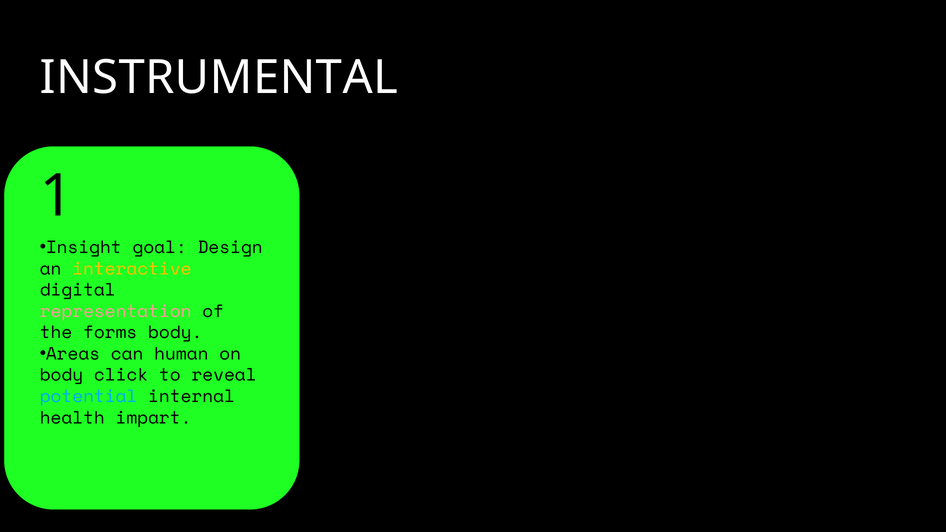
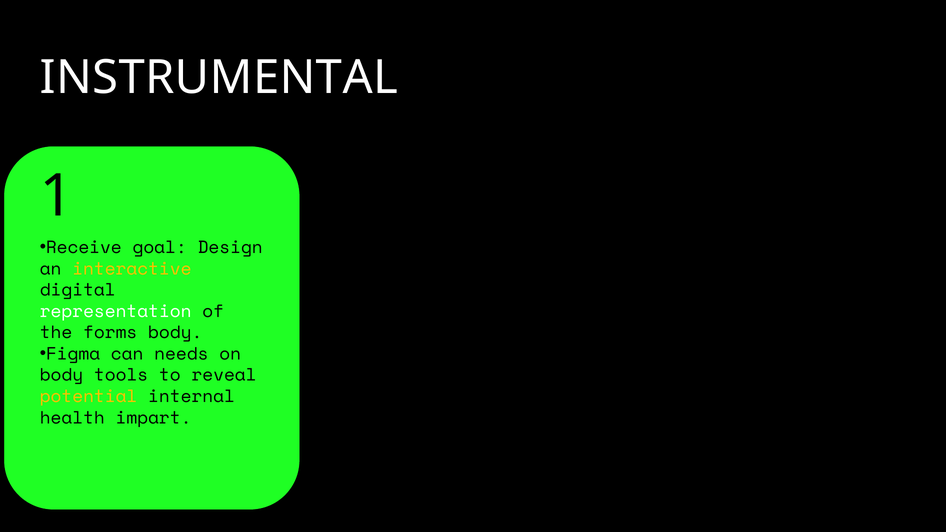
Insight: Insight -> Receive (84, 247)
representation colour: pink -> white (116, 311)
Areas: Areas -> Figma (73, 354)
human: human -> needs (181, 354)
click: click -> tools (121, 375)
potential colour: light blue -> yellow (89, 396)
